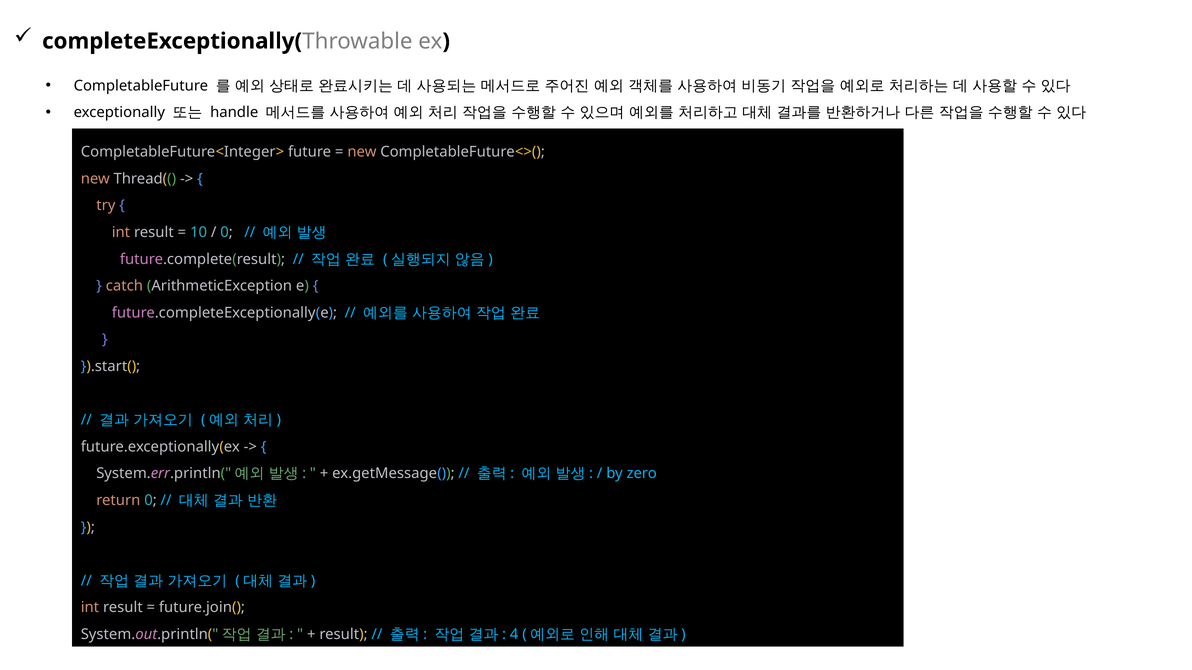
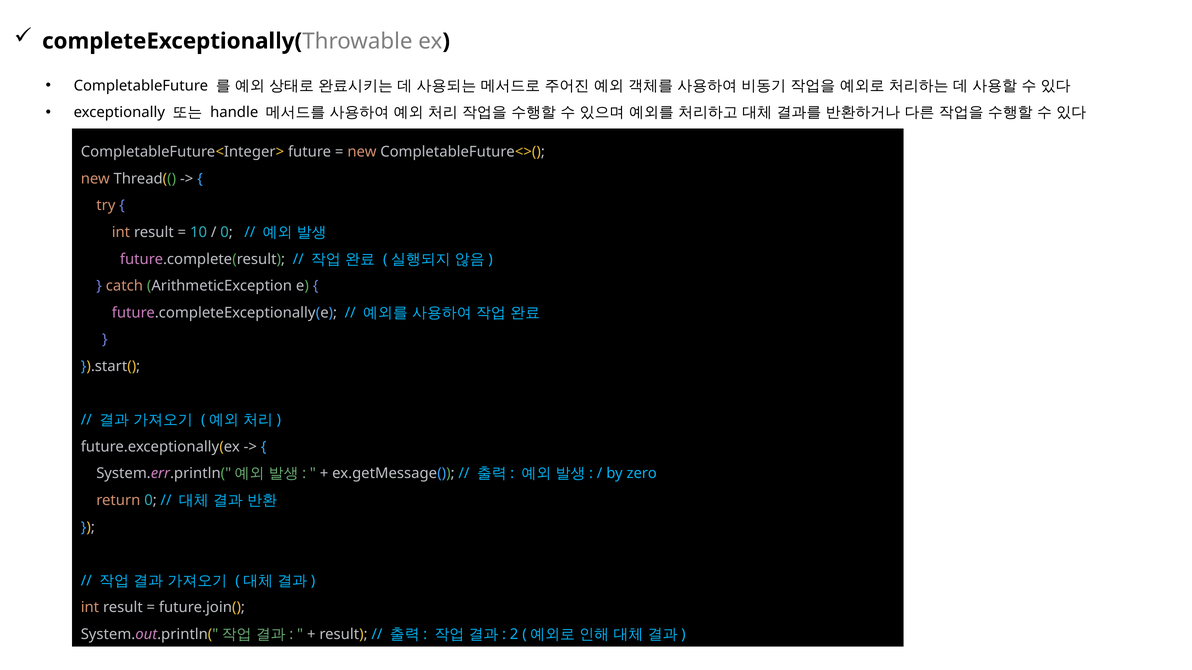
4: 4 -> 2 (514, 635)
